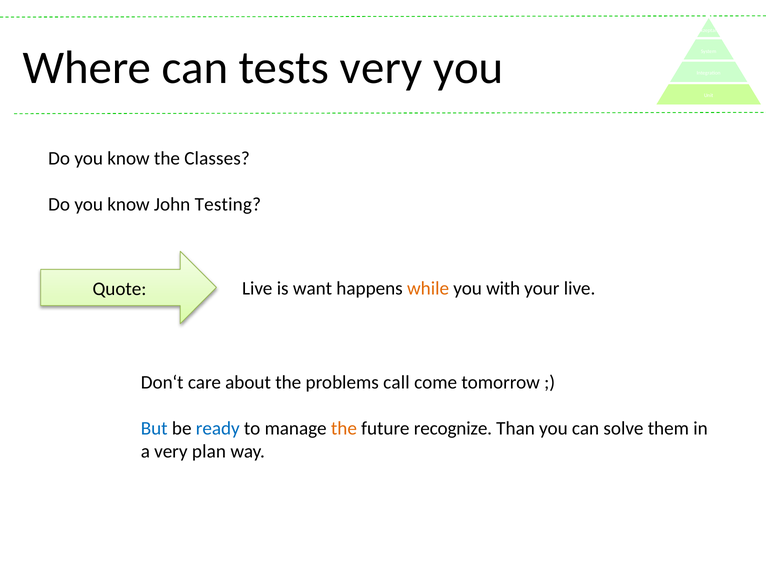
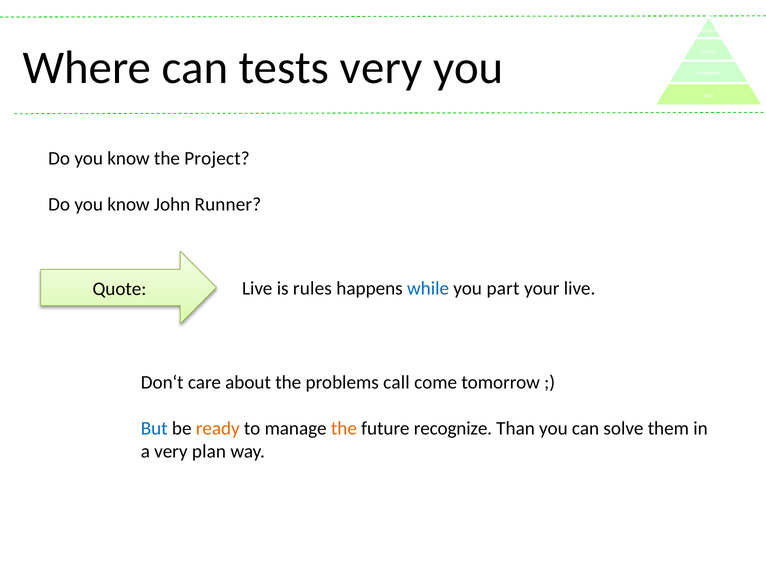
Classes: Classes -> Project (217, 158)
Testing: Testing -> Runner (228, 204)
want: want -> rules (312, 288)
while colour: orange -> blue (428, 288)
with: with -> part (503, 288)
ready colour: blue -> orange (218, 428)
